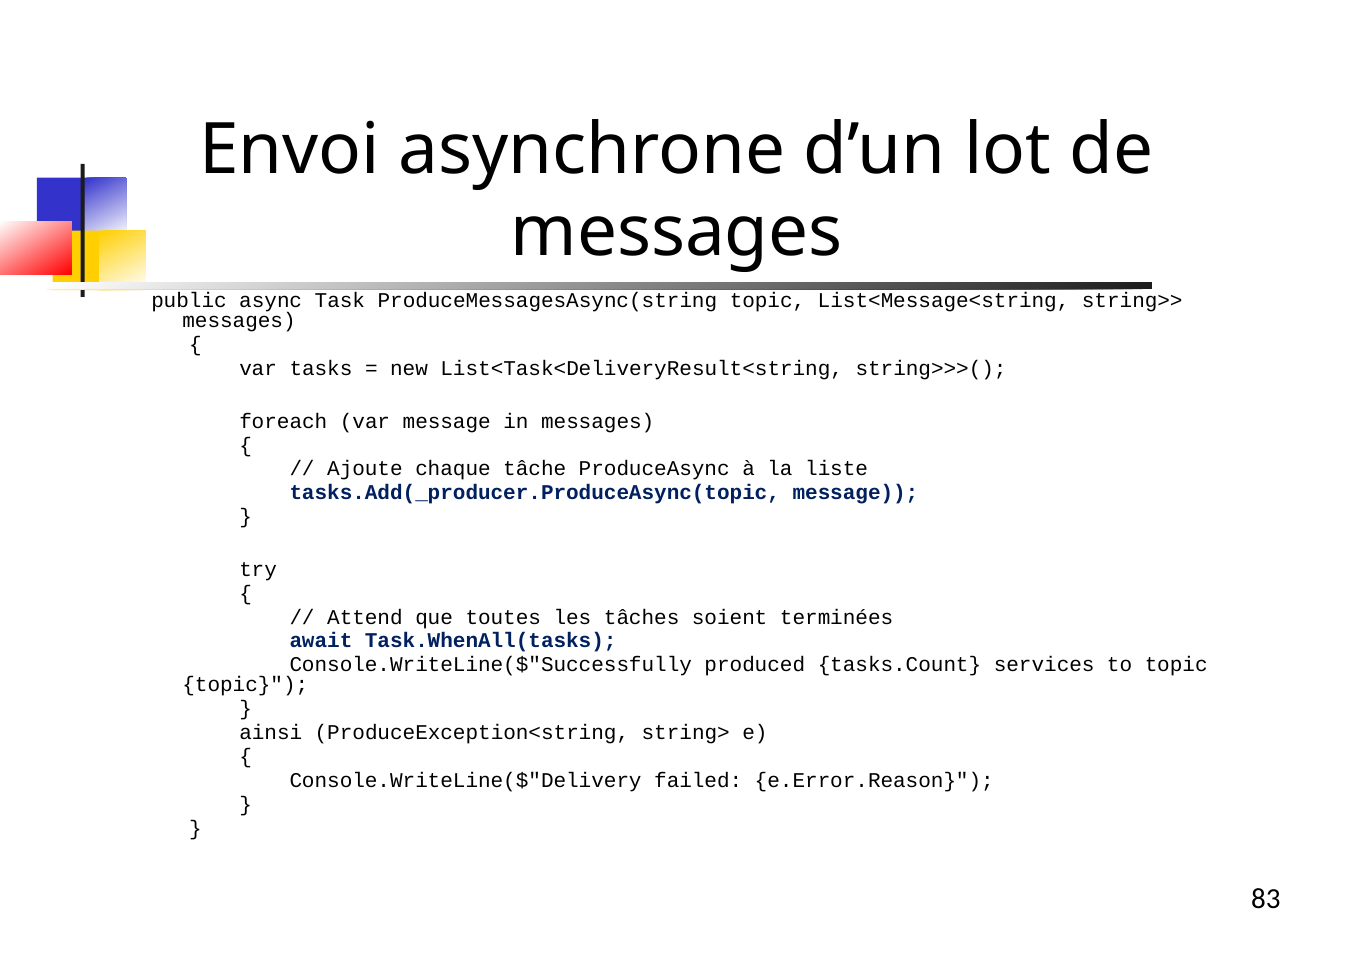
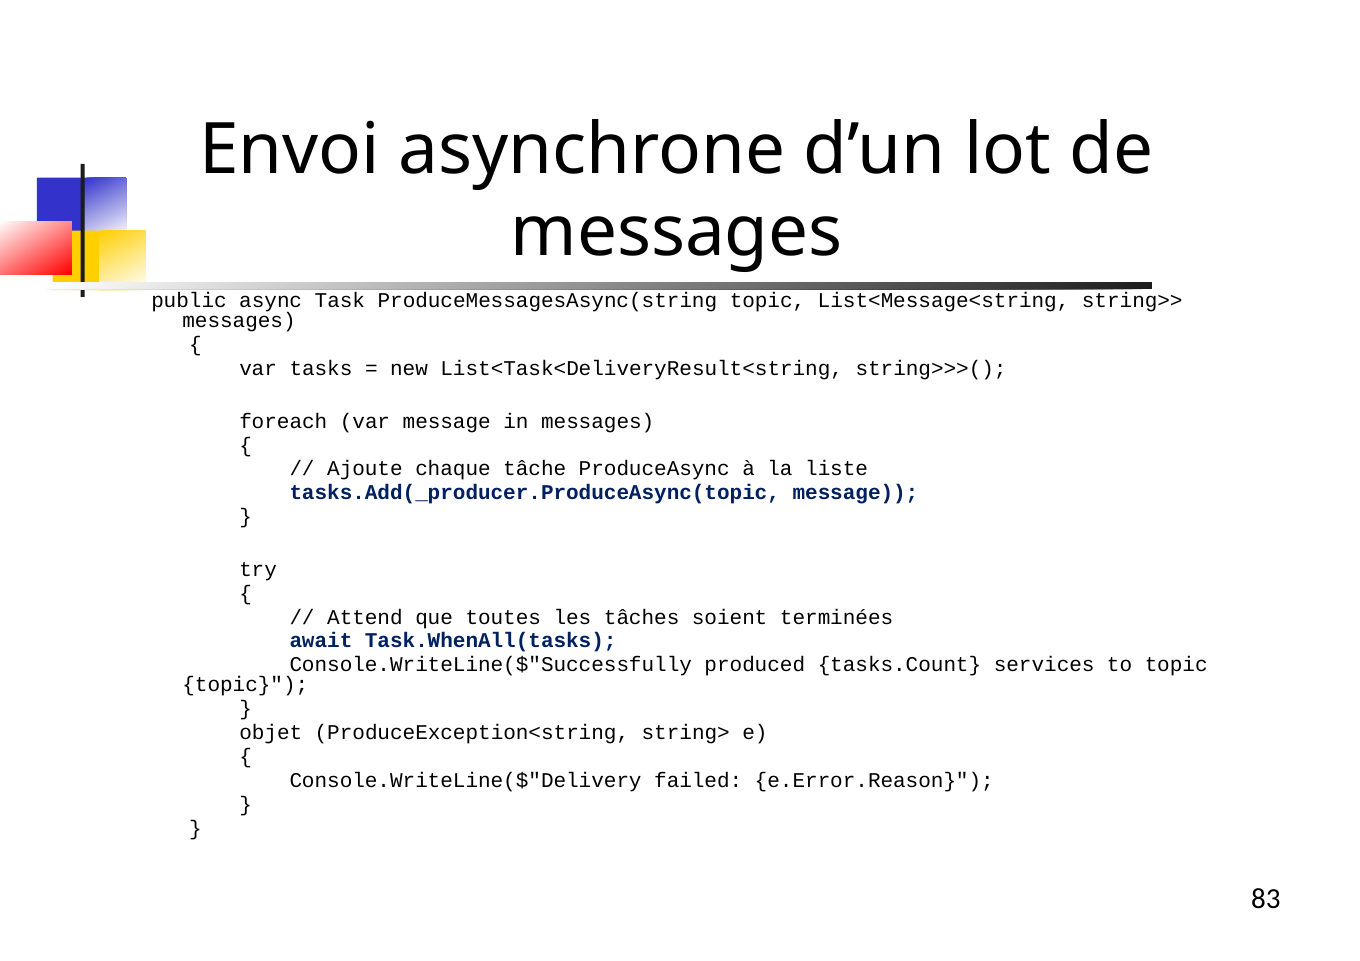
ainsi: ainsi -> objet (271, 733)
